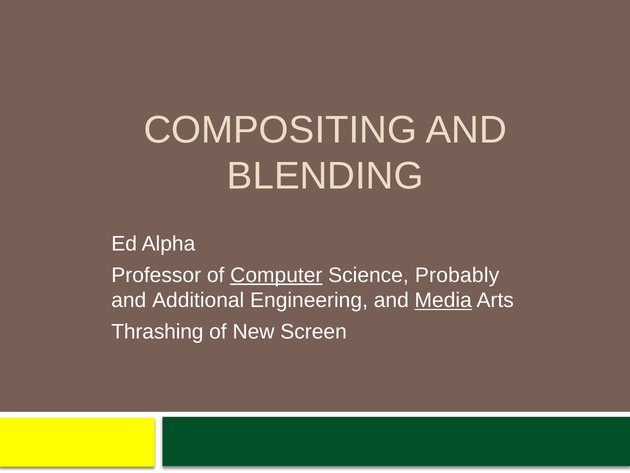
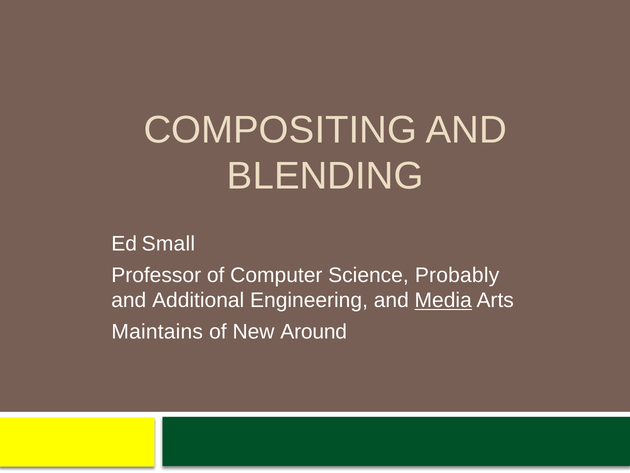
Alpha: Alpha -> Small (168, 244)
Computer underline: present -> none (276, 275)
Thrashing: Thrashing -> Maintains (157, 332)
Screen: Screen -> Around (314, 332)
